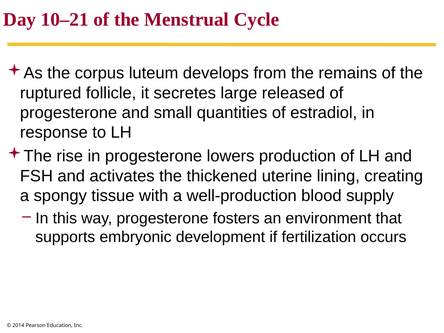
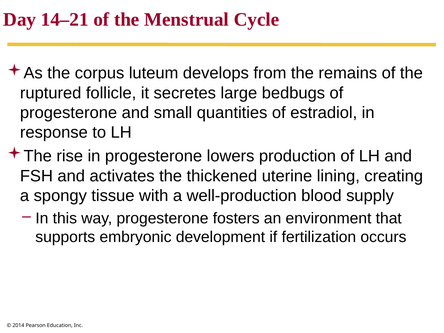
10–21: 10–21 -> 14–21 (65, 20)
released: released -> bedbugs (293, 93)
